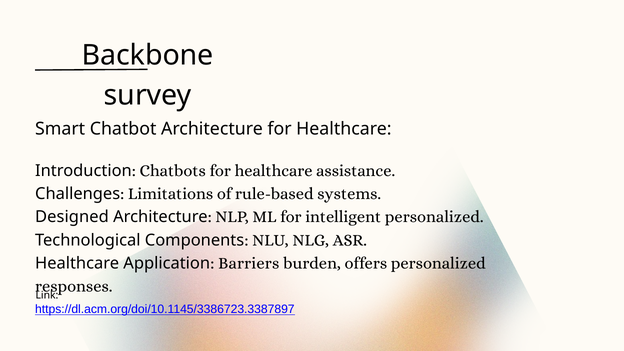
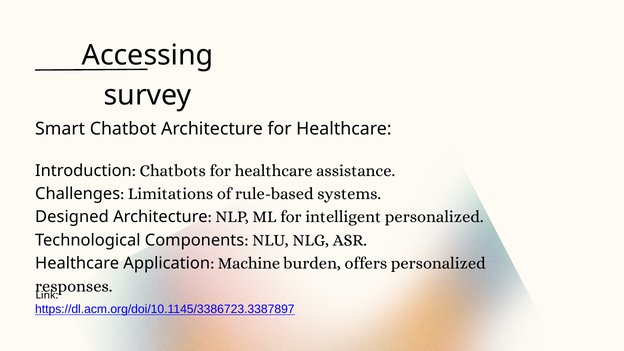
Backbone: Backbone -> Accessing (148, 55)
Barriers: Barriers -> Machine (249, 263)
